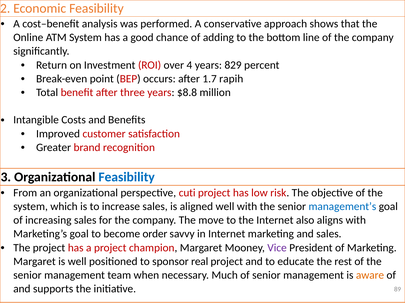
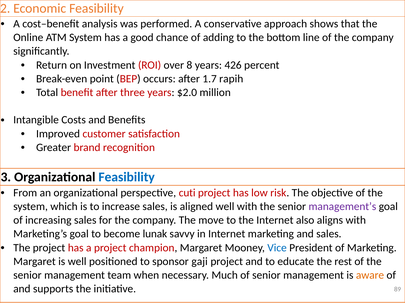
4: 4 -> 8 (189, 65)
829: 829 -> 426 (233, 65)
$8.8: $8.8 -> $2.0 (187, 93)
management’s colour: blue -> purple (342, 207)
order: order -> lunak (155, 234)
Vice colour: purple -> blue (277, 248)
real: real -> gaji (200, 262)
